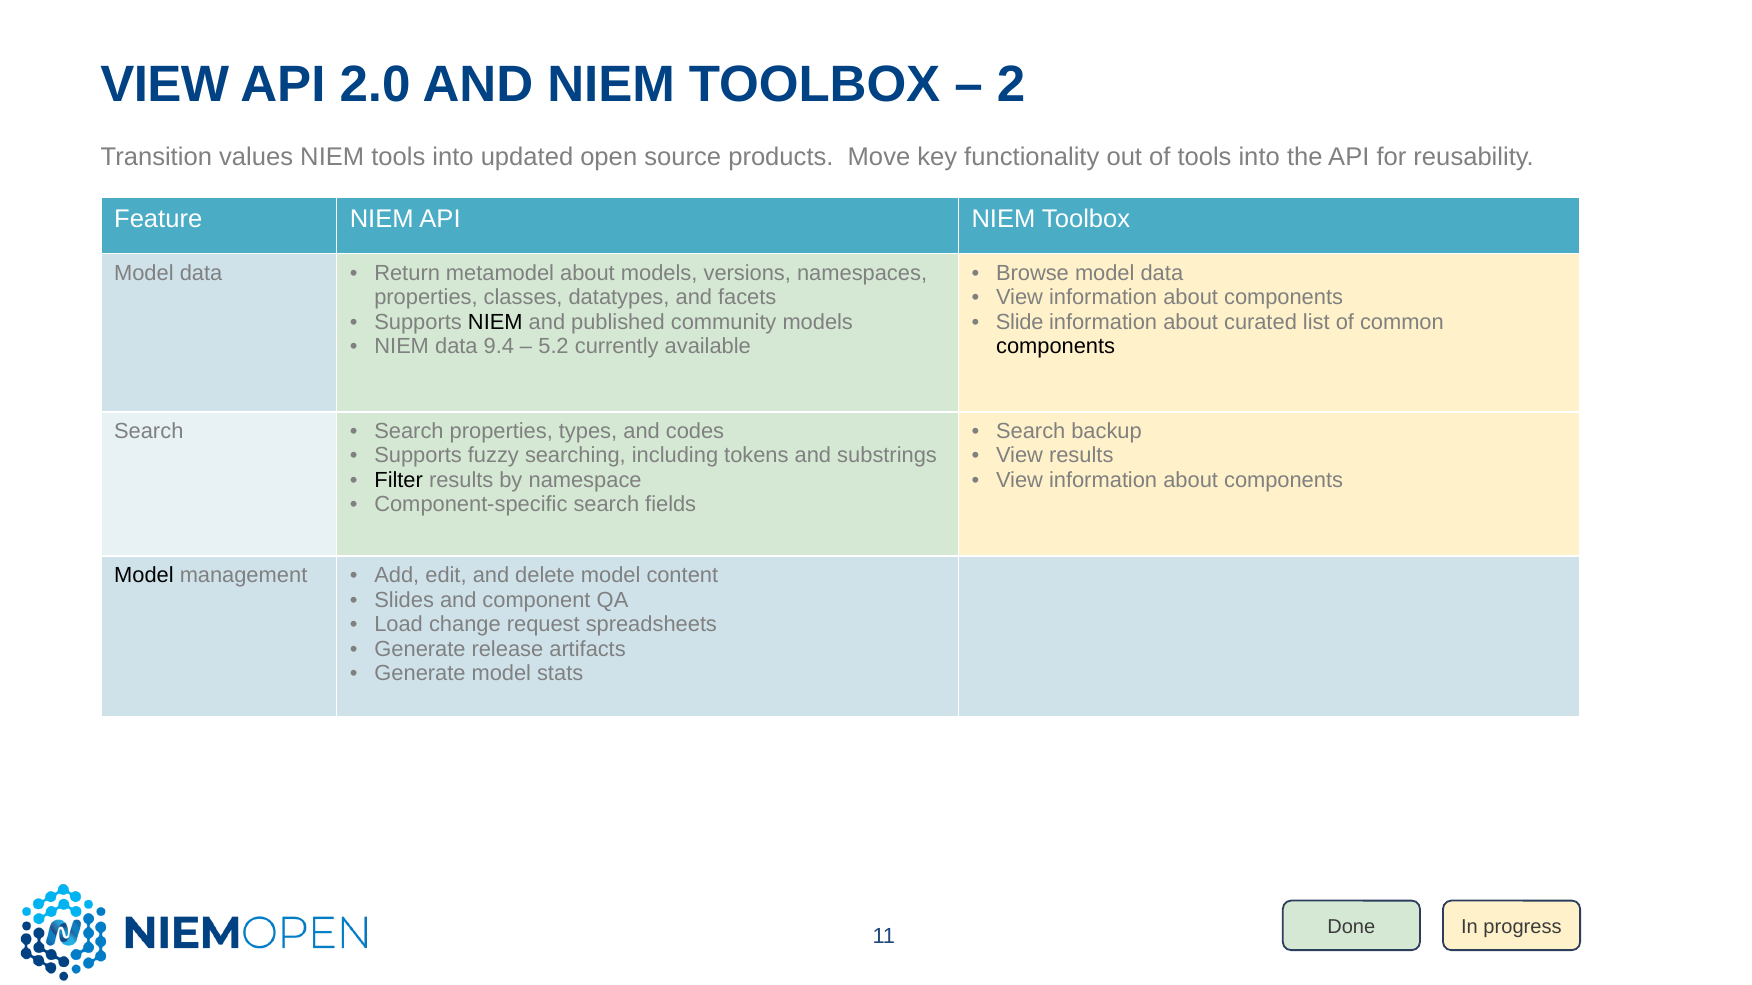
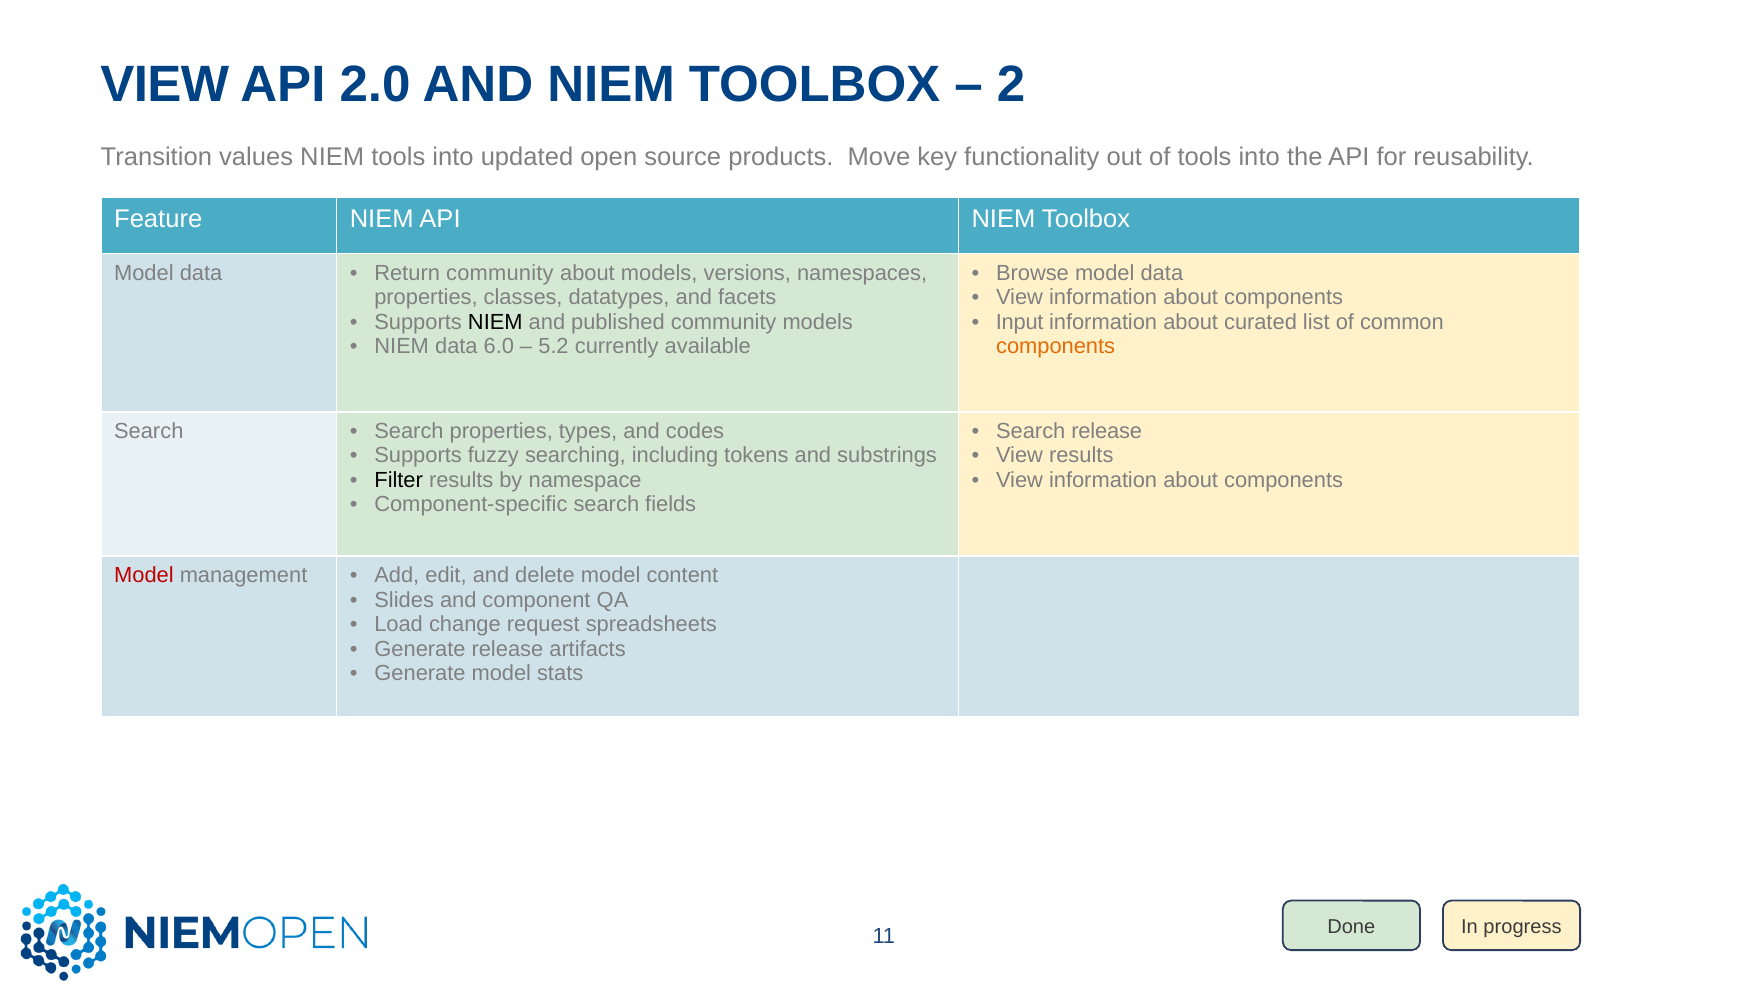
Return metamodel: metamodel -> community (500, 273)
Slide: Slide -> Input (1020, 322)
9.4: 9.4 -> 6.0 (499, 347)
components colour: black -> orange (1056, 347)
Search backup: backup -> release (1107, 431)
Model colour: black -> red (144, 576)
